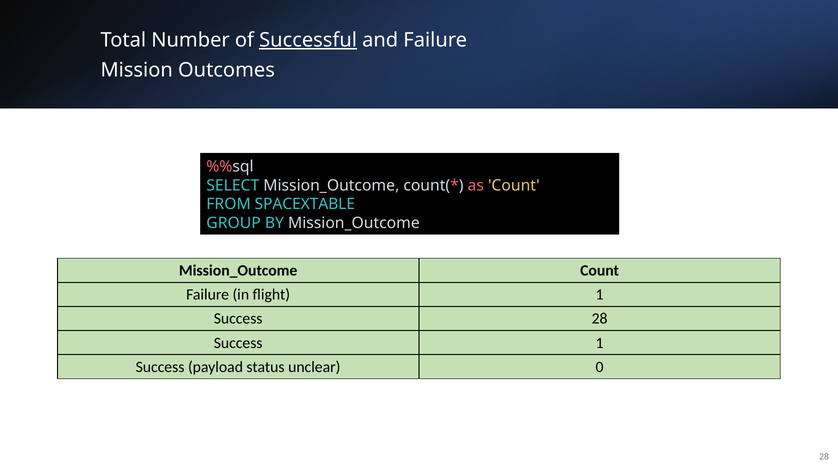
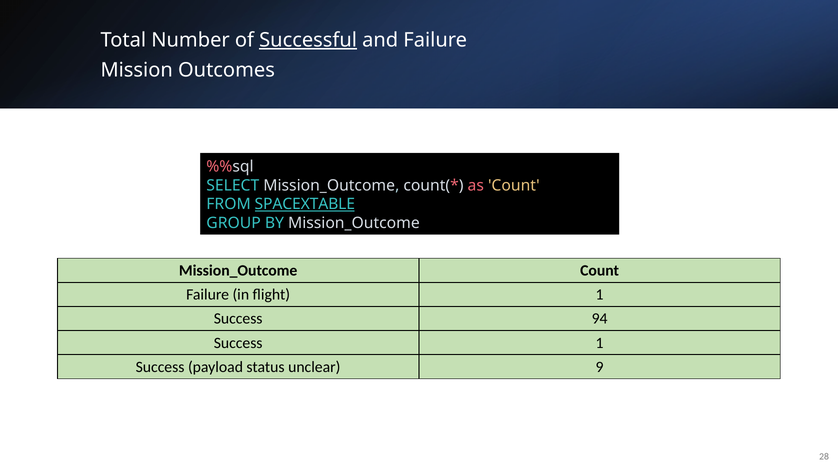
SPACEXTABLE underline: none -> present (305, 204)
Success 28: 28 -> 94 (600, 319)
0: 0 -> 9 (600, 367)
